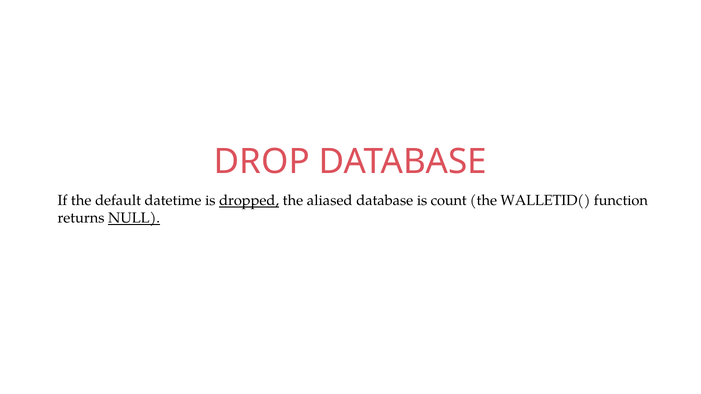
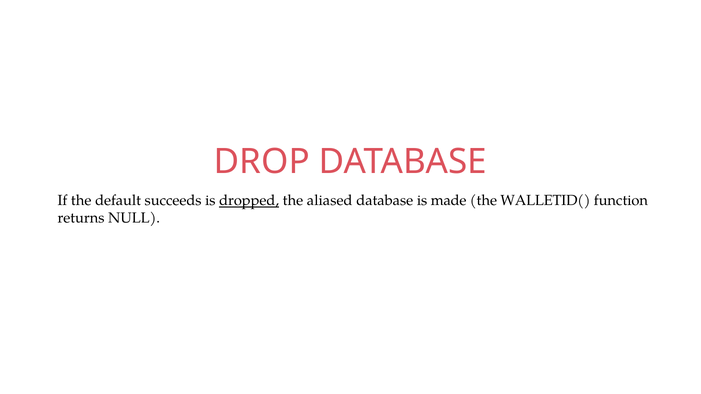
datetime: datetime -> succeeds (173, 201)
count: count -> made (449, 201)
NULL underline: present -> none (134, 218)
